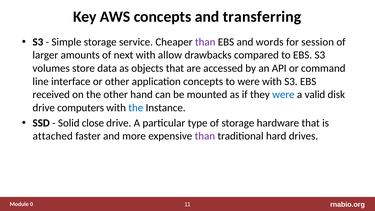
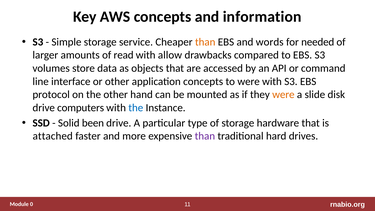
transferring: transferring -> information (262, 17)
than colour: purple -> orange (205, 42)
session: session -> needed (318, 42)
next: next -> read (124, 55)
received: received -> protocol (51, 95)
were colour: blue -> orange (283, 95)
valid: valid -> slide (315, 95)
close: close -> been (93, 123)
